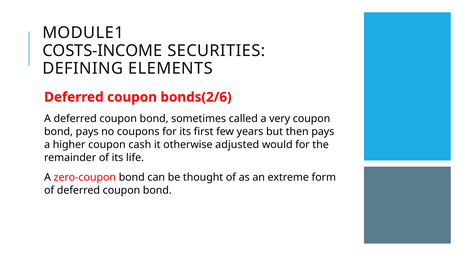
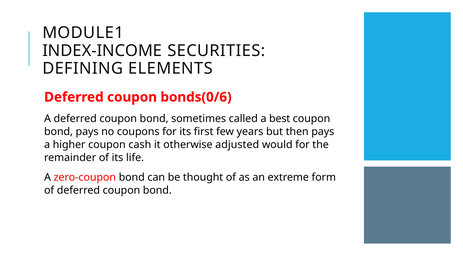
COSTS-INCOME: COSTS-INCOME -> INDEX-INCOME (102, 51)
bonds(2/6: bonds(2/6 -> bonds(0/6 (196, 97)
very: very -> best (280, 119)
